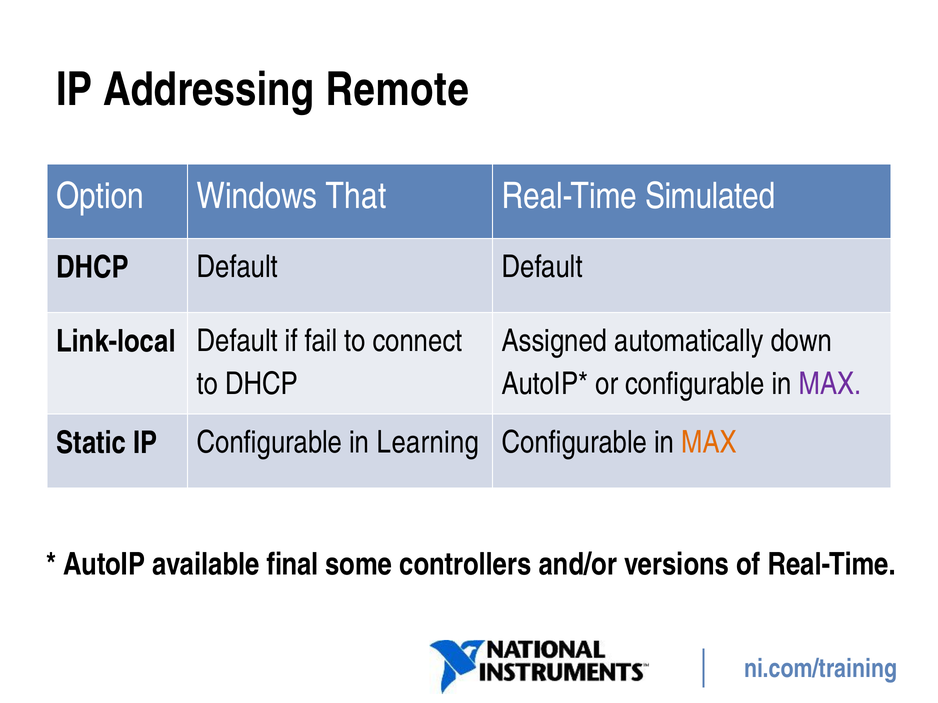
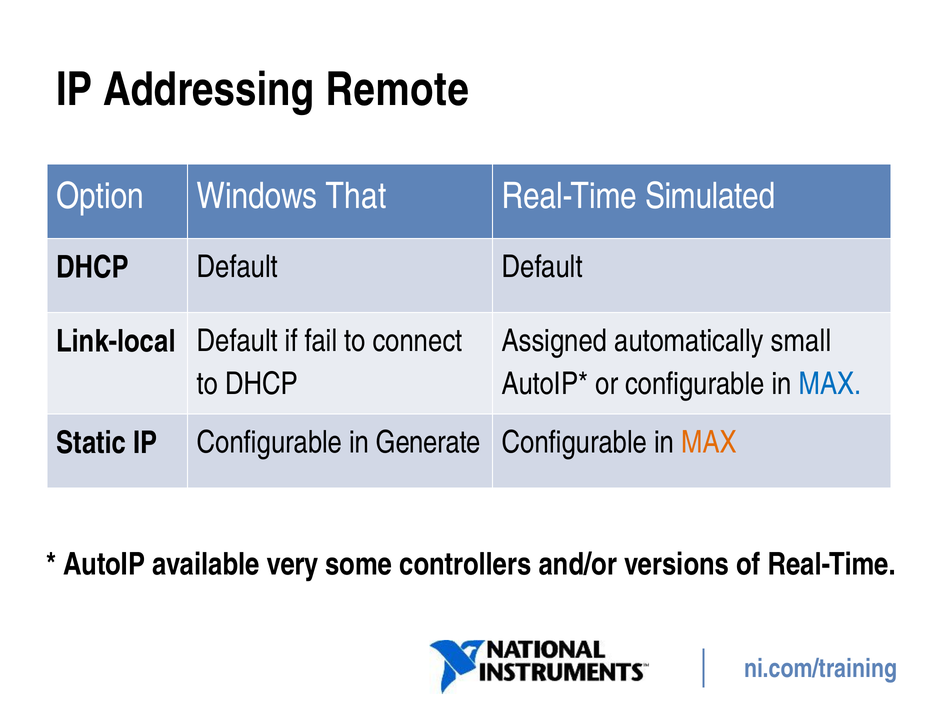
down: down -> small (801, 341)
MAX colour: purple -> blue (830, 384)
Learning: Learning -> Generate (428, 443)
final: final -> very (293, 565)
